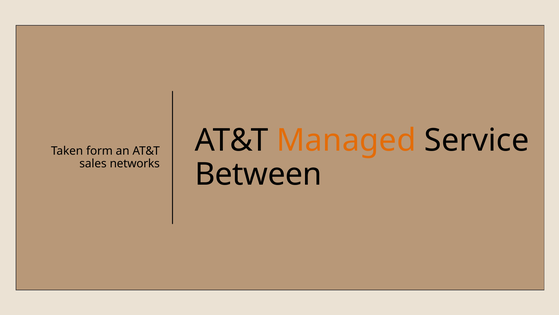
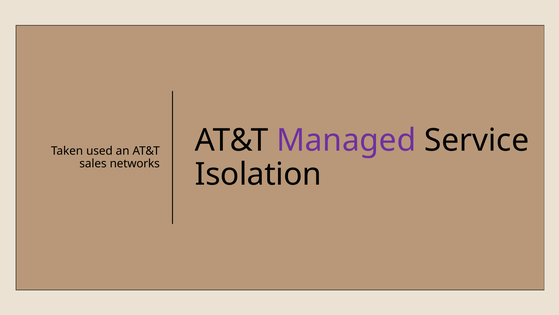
Managed colour: orange -> purple (346, 140)
form: form -> used (99, 151)
Between: Between -> Isolation (258, 174)
